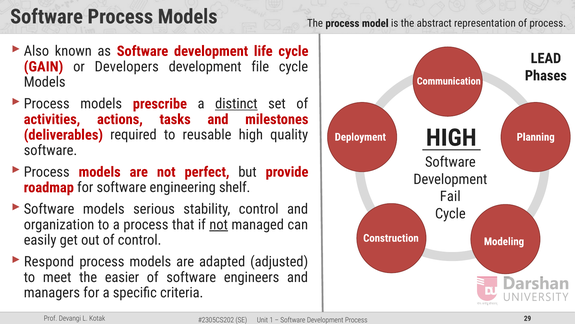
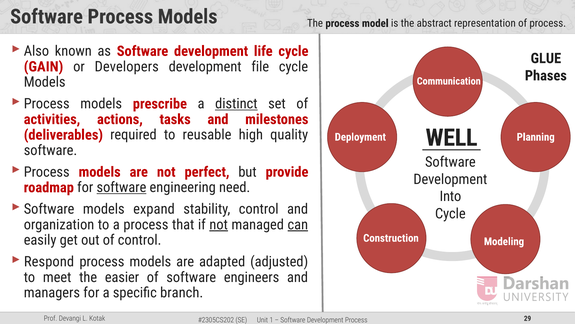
LEAD: LEAD -> GLUE (546, 58)
Deployment HIGH: HIGH -> WELL (452, 138)
software underline: none -> present (121, 187)
shelf: shelf -> need (235, 187)
Fail: Fail -> Into (450, 196)
serious: serious -> expand (154, 209)
can underline: none -> present (298, 224)
criteria: criteria -> branch (182, 292)
